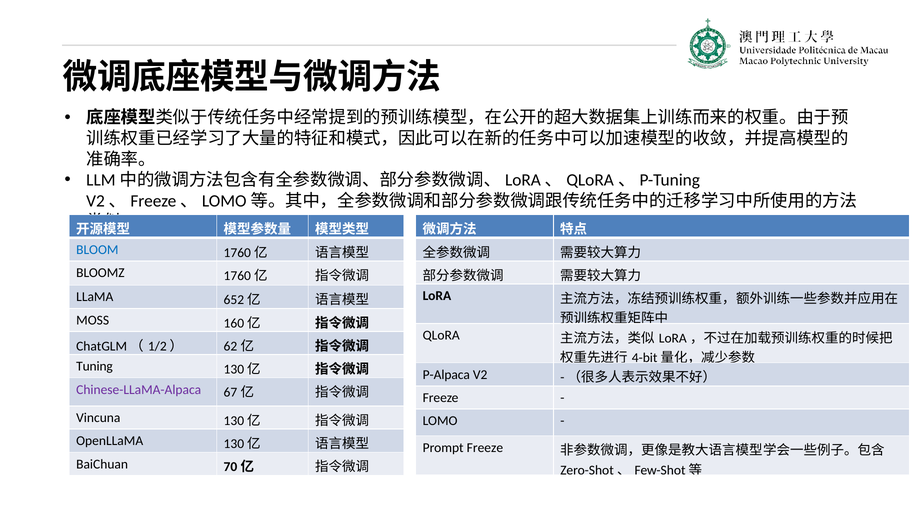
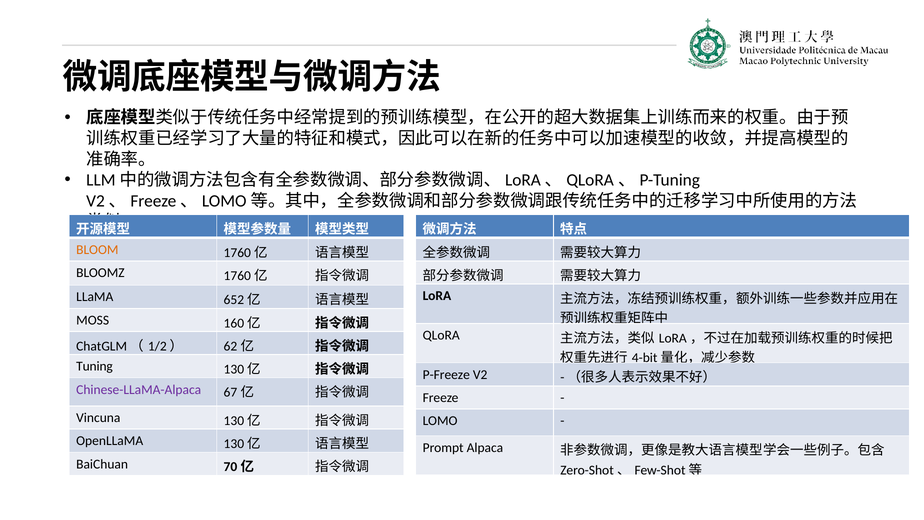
BLOOM colour: blue -> orange (97, 250)
P-Alpaca: P-Alpaca -> P-Freeze (446, 374)
Prompt Freeze: Freeze -> Alpaca (485, 447)
